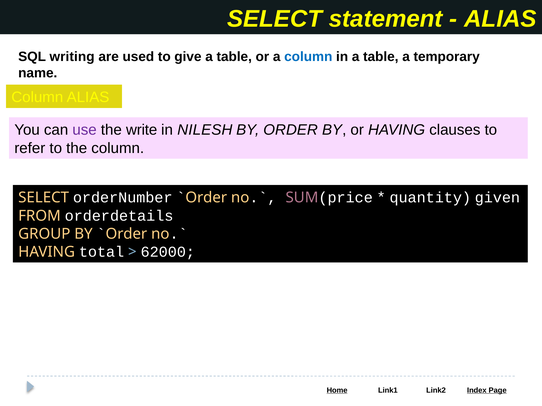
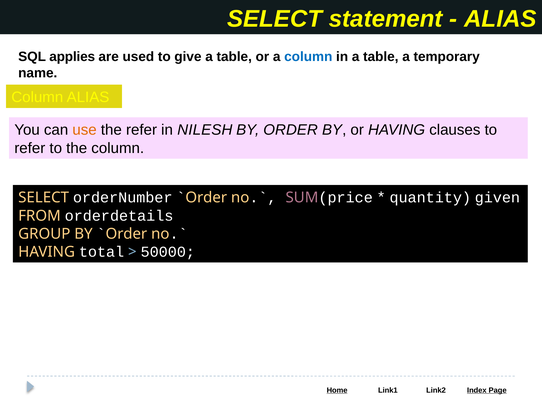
writing: writing -> applies (72, 57)
use colour: purple -> orange (85, 130)
the write: write -> refer (142, 130)
62000: 62000 -> 50000 (168, 252)
